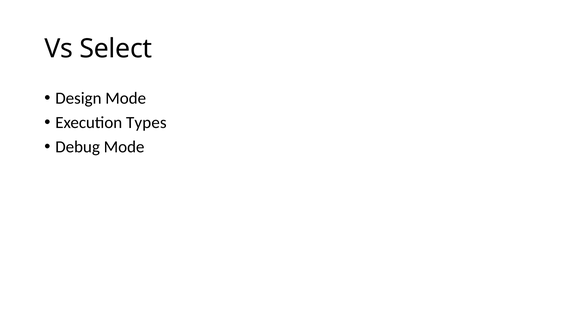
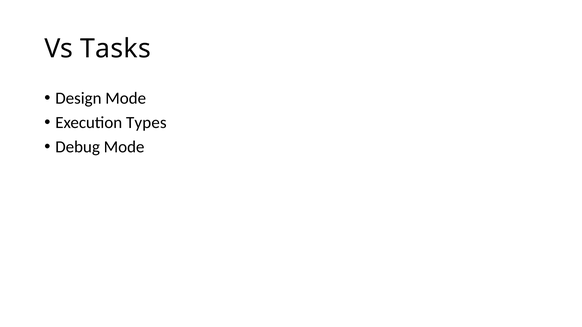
Select: Select -> Tasks (116, 49)
